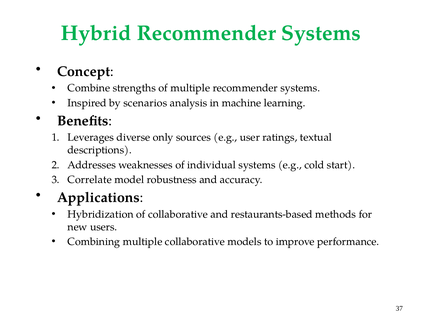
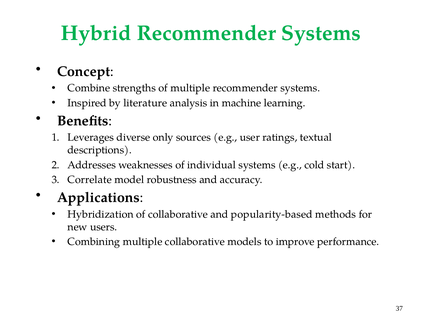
scenarios: scenarios -> literature (145, 103)
restaurants-based: restaurants-based -> popularity-based (272, 214)
